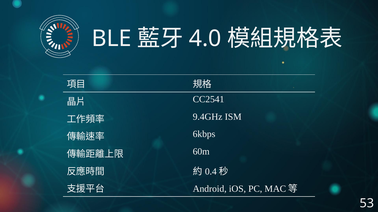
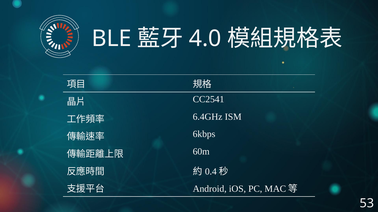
9.4GHz: 9.4GHz -> 6.4GHz (208, 117)
